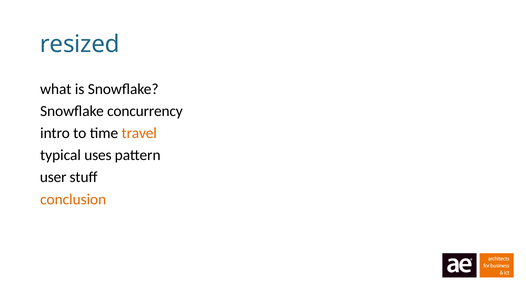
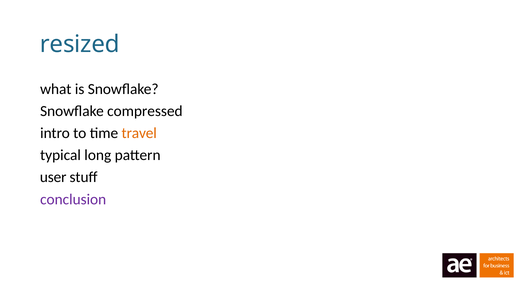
concurrency: concurrency -> compressed (145, 111)
uses: uses -> long (98, 155)
conclusion colour: orange -> purple (73, 199)
